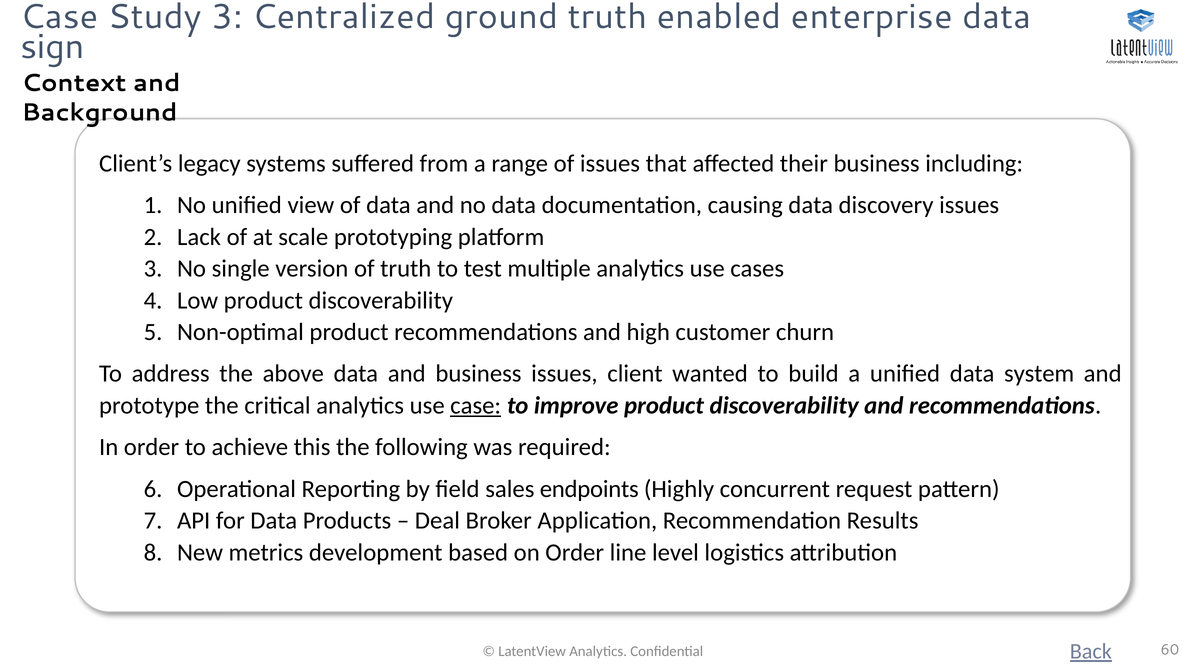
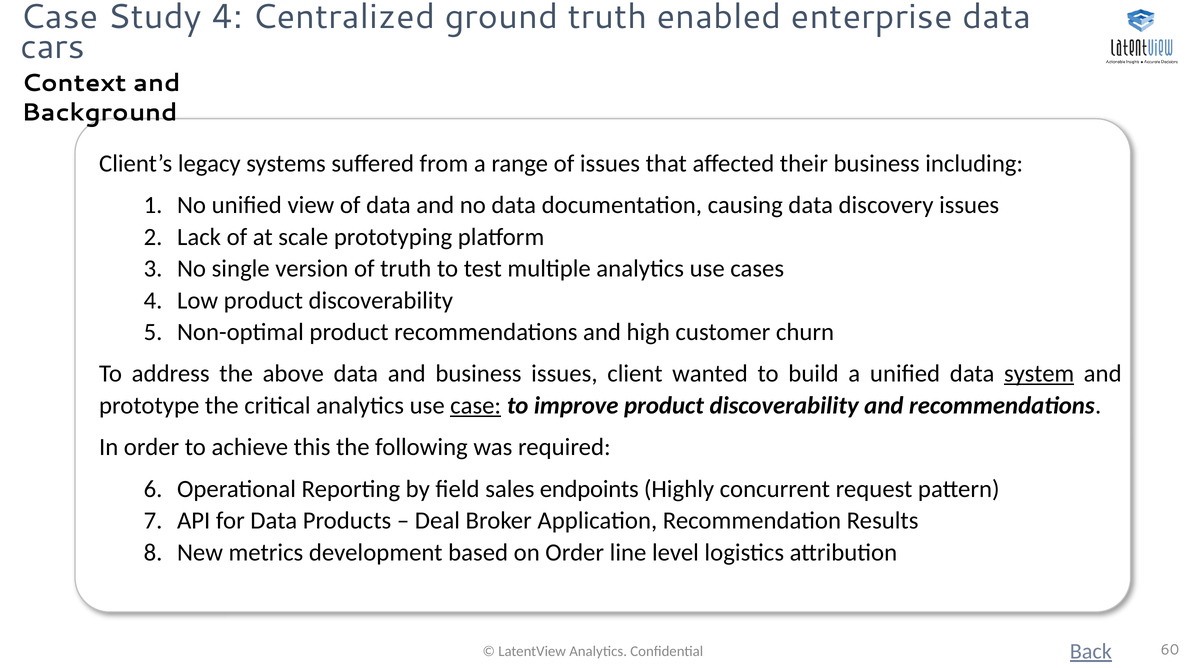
Study 3: 3 -> 4 (227, 17)
sign: sign -> cars (52, 47)
system underline: none -> present (1039, 374)
